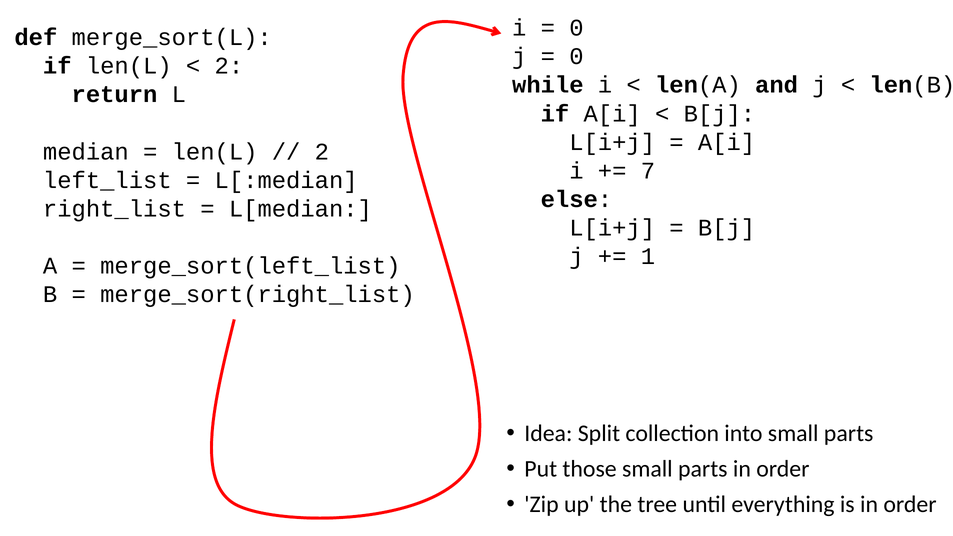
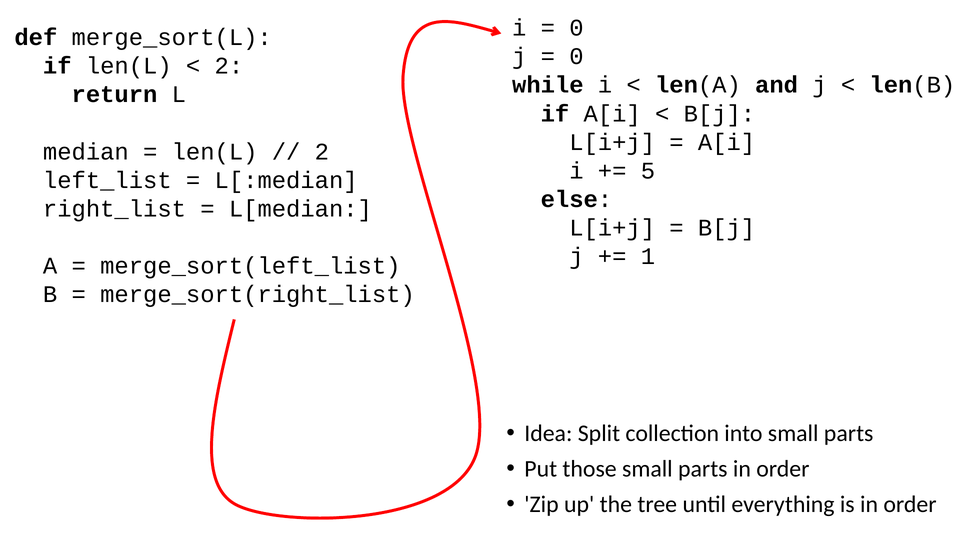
7: 7 -> 5 (648, 171)
